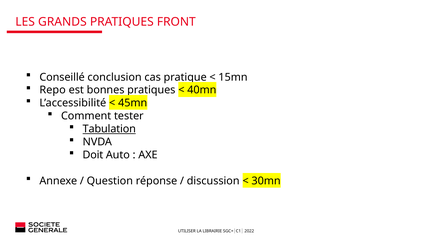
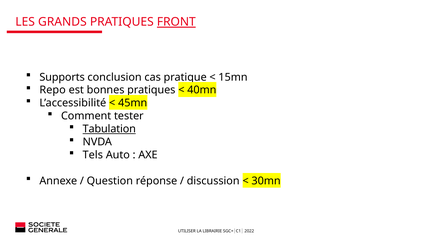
FRONT underline: none -> present (176, 22)
Conseillé: Conseillé -> Supports (62, 77)
Doit: Doit -> Tels (93, 155)
